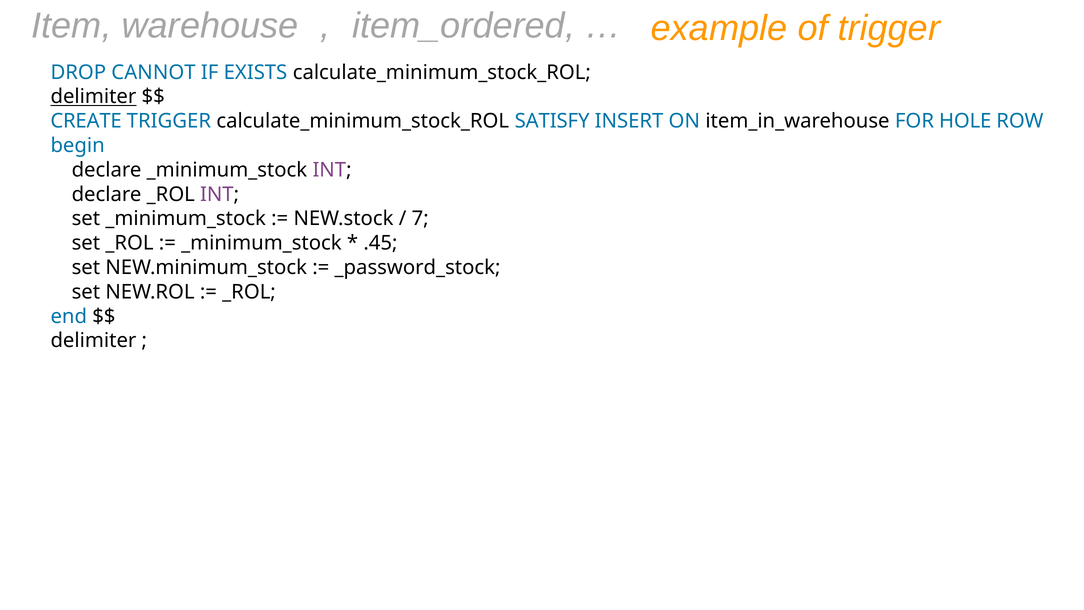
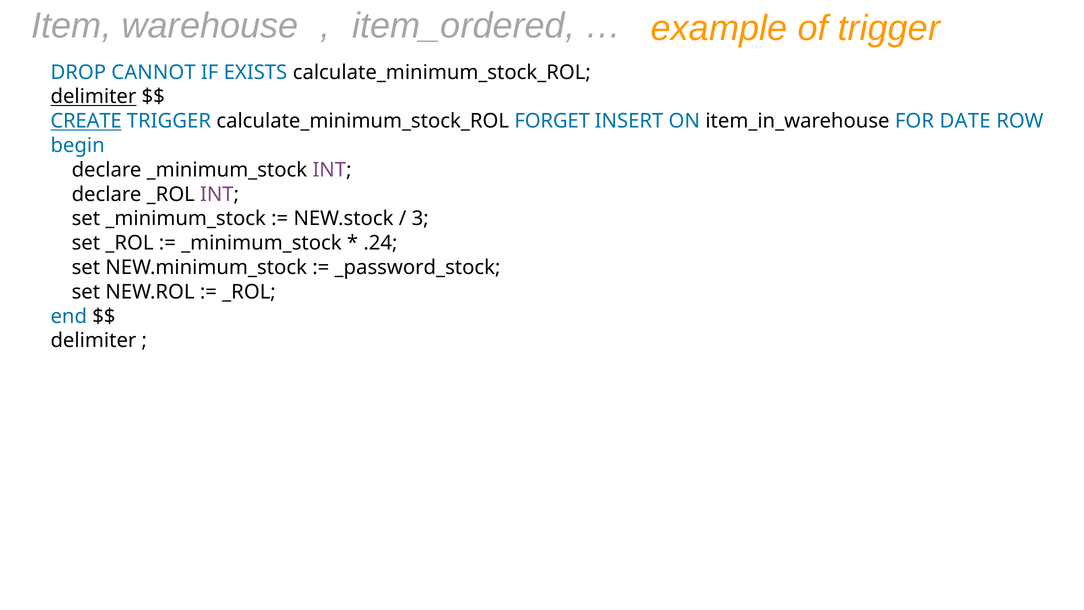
CREATE underline: none -> present (86, 121)
SATISFY: SATISFY -> FORGET (552, 121)
HOLE: HOLE -> DATE (965, 121)
7: 7 -> 3 (420, 219)
.45: .45 -> .24 (380, 243)
